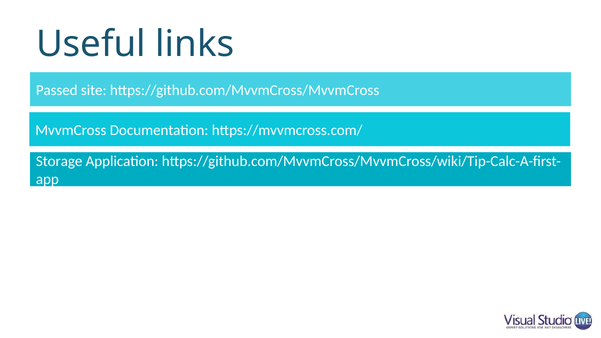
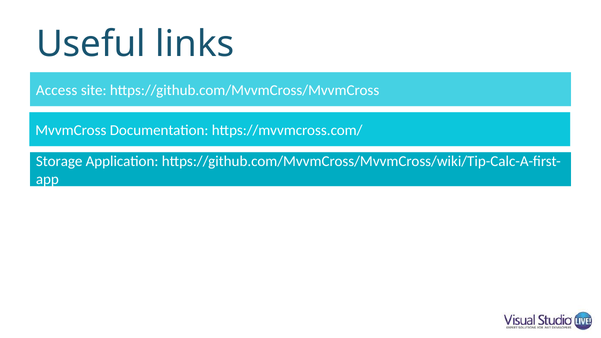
Passed: Passed -> Access (57, 90)
